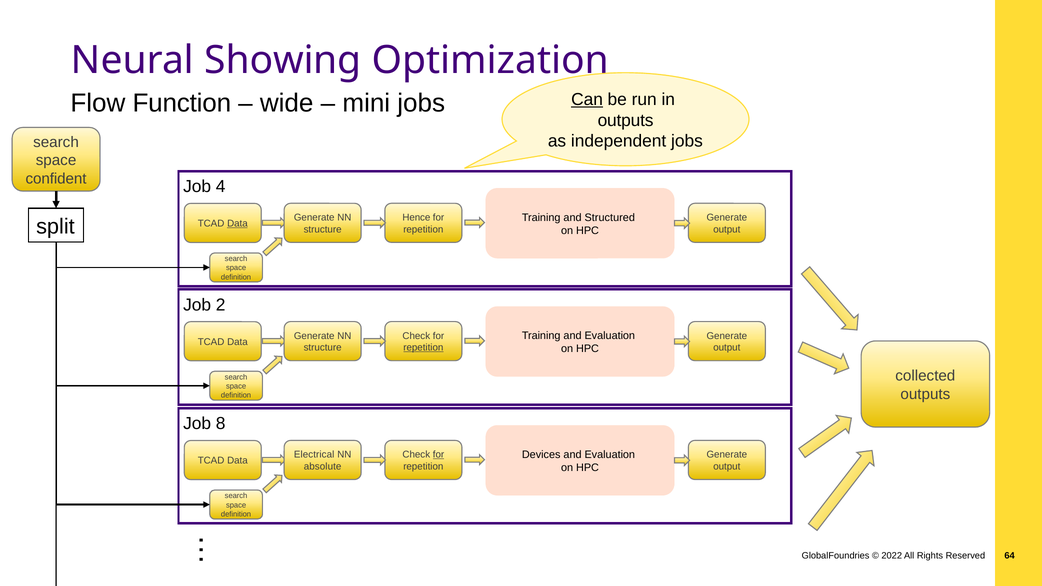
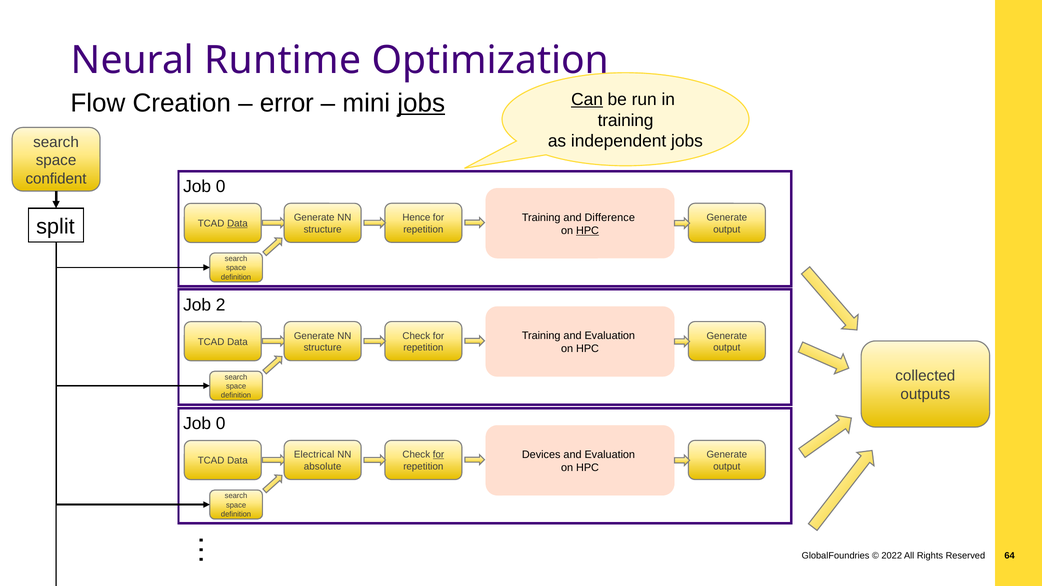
Showing: Showing -> Runtime (283, 60)
Function: Function -> Creation (182, 103)
wide: wide -> error (287, 103)
jobs underline: none -> present (421, 103)
outputs: outputs -> training (626, 120)
4: 4 -> 0 (221, 187)
Structured: Structured -> Difference (610, 217)
HPC underline: none -> present (588, 231)
repetition underline: present -> none (423, 348)
8: 8 -> 0 (221, 424)
